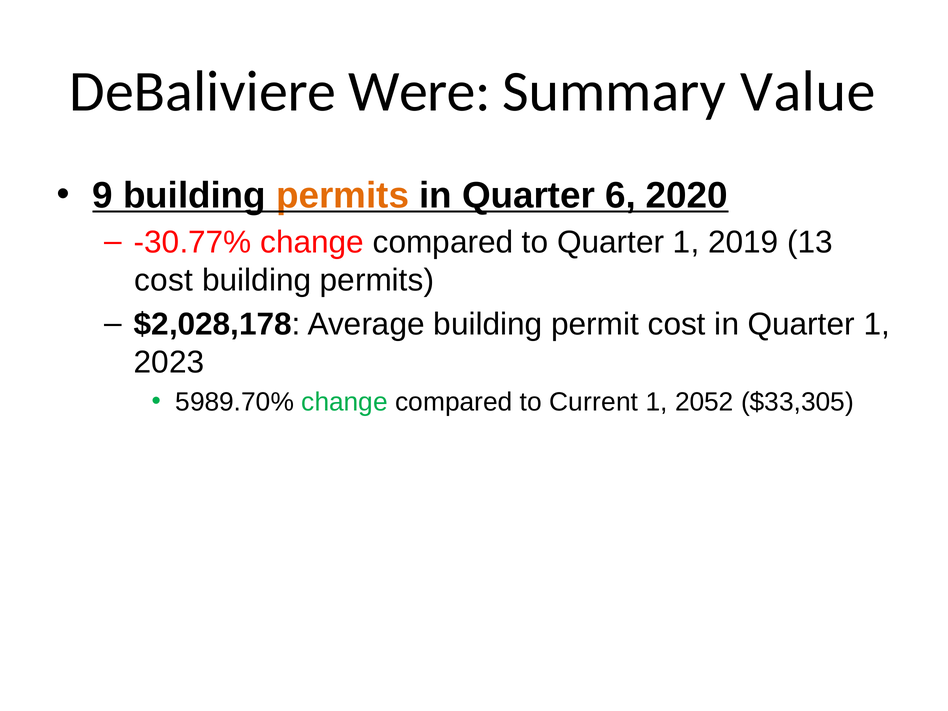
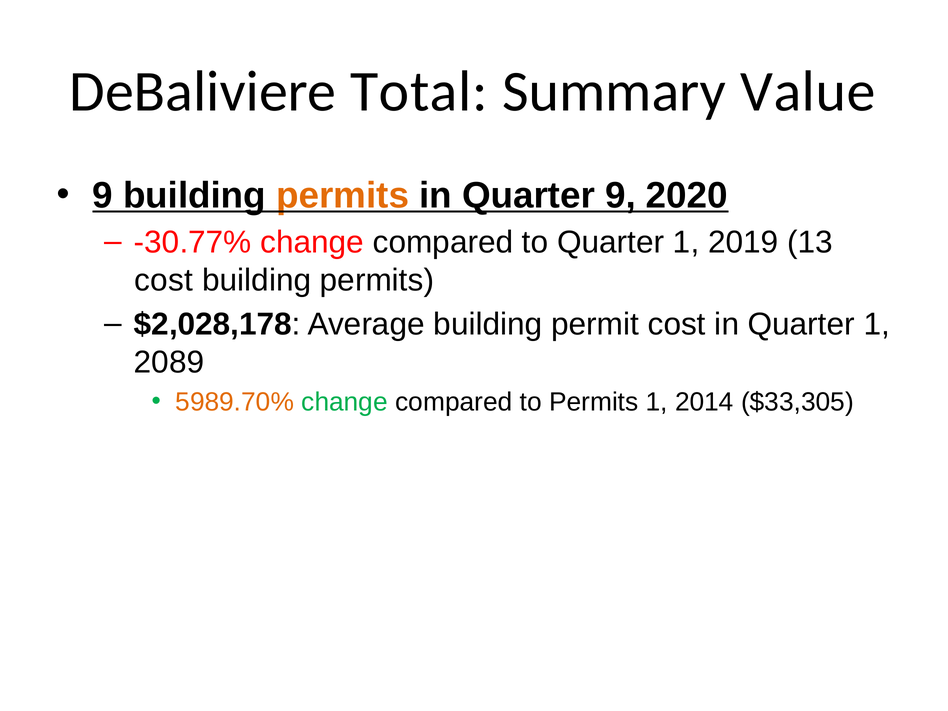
Were: Were -> Total (419, 92)
Quarter 6: 6 -> 9 (620, 195)
2023: 2023 -> 2089 (169, 362)
5989.70% colour: black -> orange (235, 402)
to Current: Current -> Permits (594, 402)
2052: 2052 -> 2014 (704, 402)
